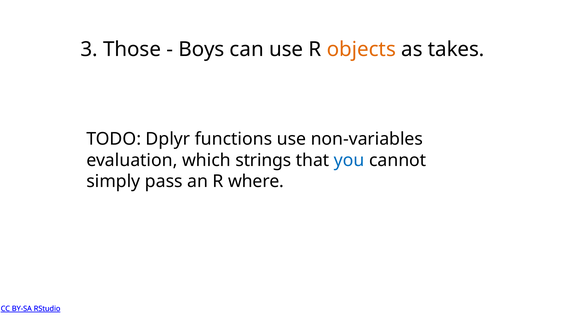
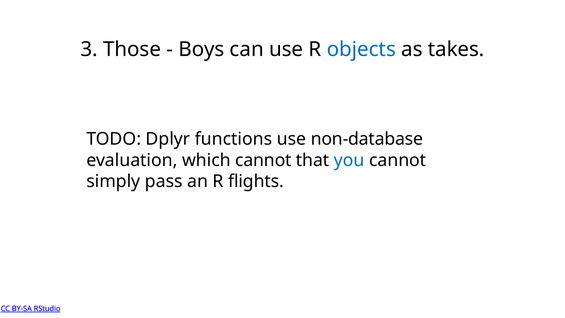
objects colour: orange -> blue (361, 49)
non-variables: non-variables -> non-database (367, 139)
which strings: strings -> cannot (263, 160)
where: where -> flights (256, 181)
